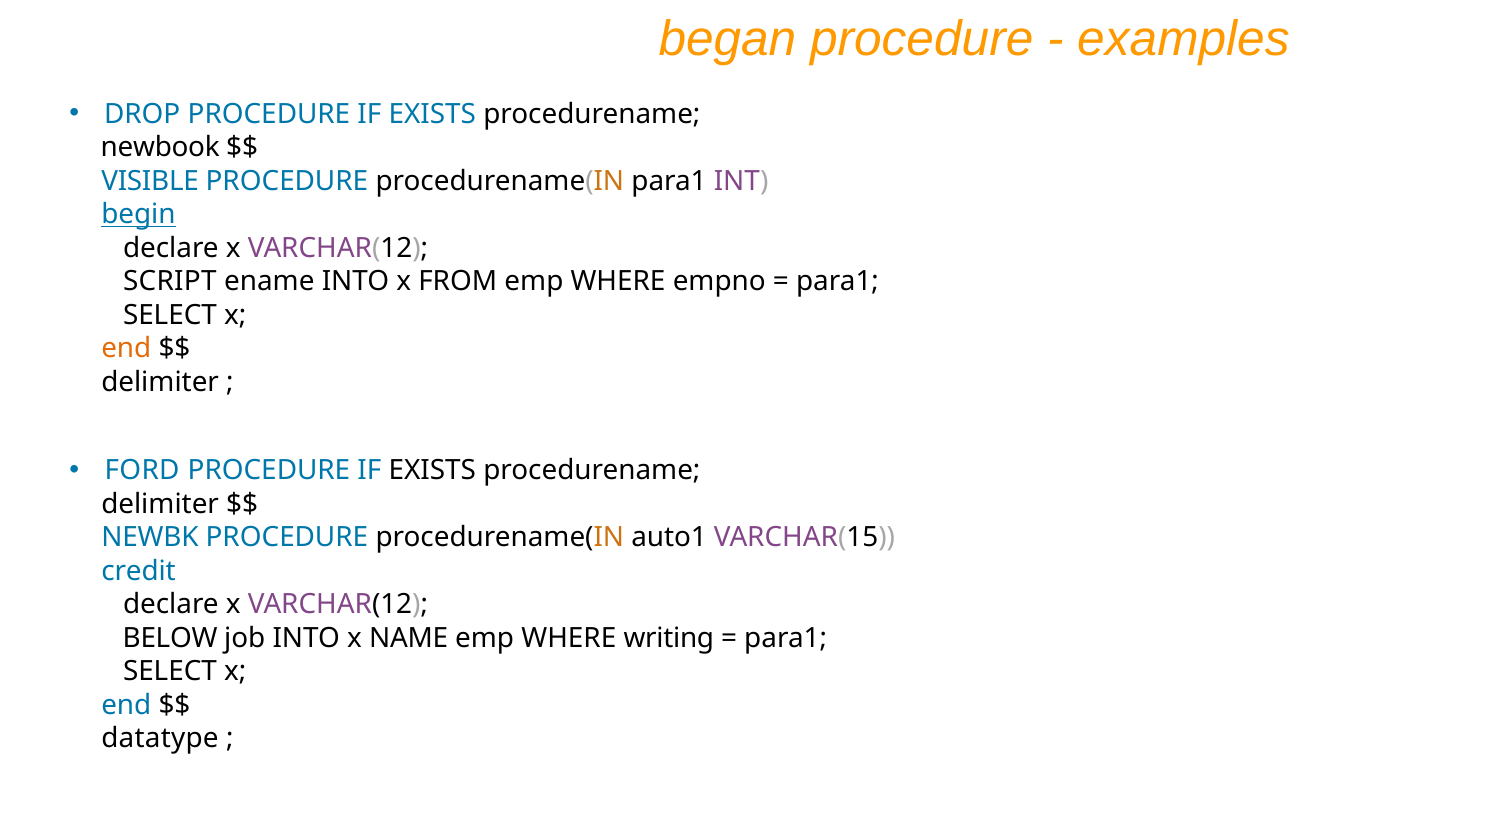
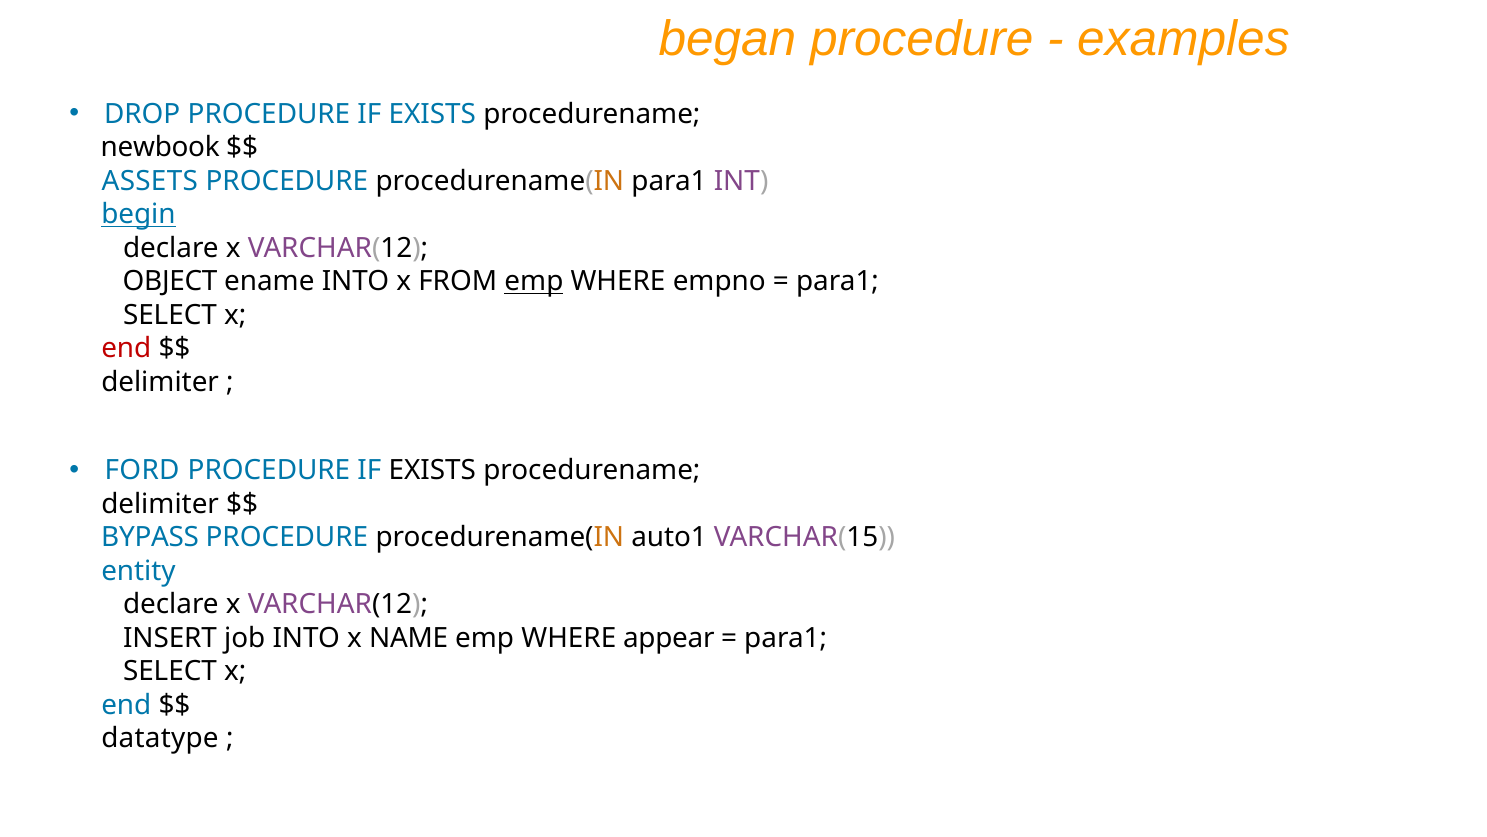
VISIBLE: VISIBLE -> ASSETS (150, 181)
SCRIPT: SCRIPT -> OBJECT (170, 281)
emp underline: none -> present (534, 281)
end colour: orange -> red (126, 348)
NEWBK: NEWBK -> BYPASS (150, 537)
credit: credit -> entity (138, 571)
BELOW: BELOW -> INSERT (170, 638)
writing: writing -> appear (669, 638)
